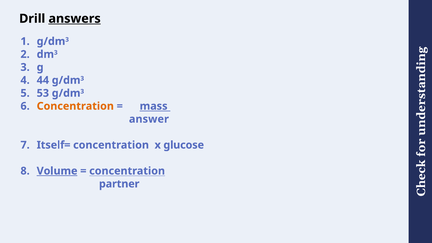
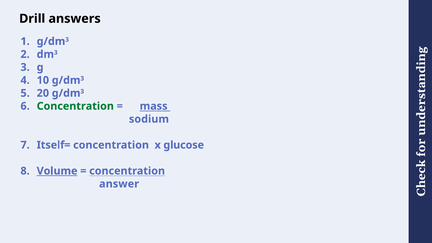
answers underline: present -> none (75, 19)
44: 44 -> 10 (43, 80)
53: 53 -> 20 (43, 93)
Concentration colour: orange -> green (75, 106)
answer: answer -> sodium (149, 119)
partner: partner -> answer (119, 184)
